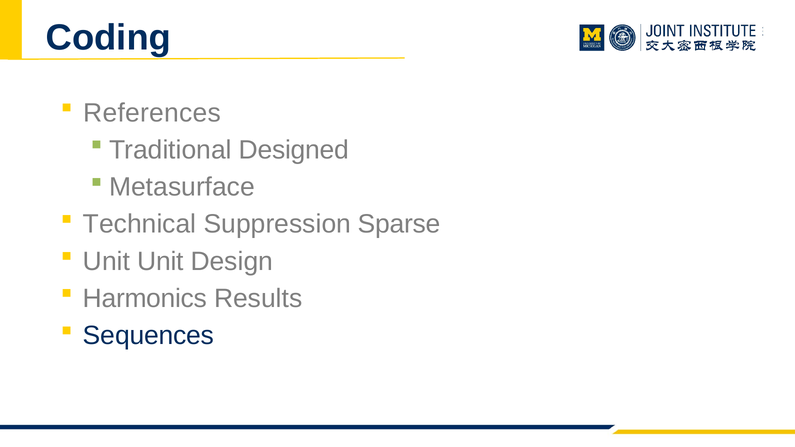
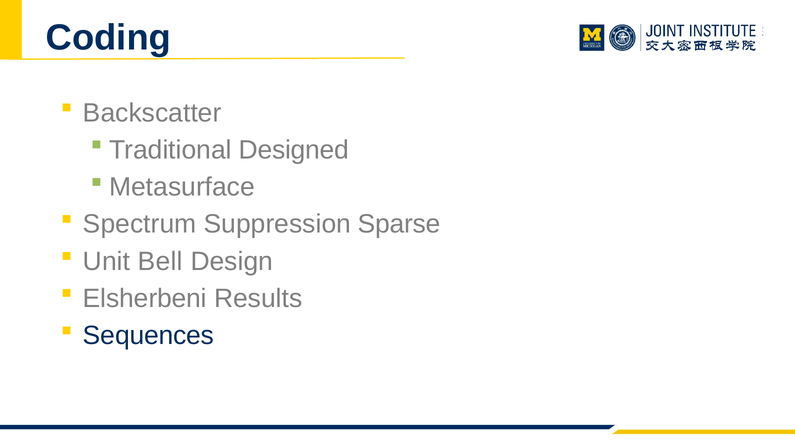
References: References -> Backscatter (152, 113)
Technical: Technical -> Spectrum (140, 224)
Unit Unit: Unit -> Bell (160, 261)
Harmonics: Harmonics -> Elsherbeni (145, 299)
